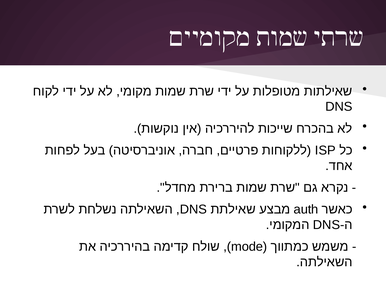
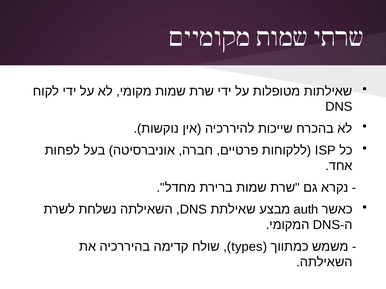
mode: mode -> types (247, 247)
